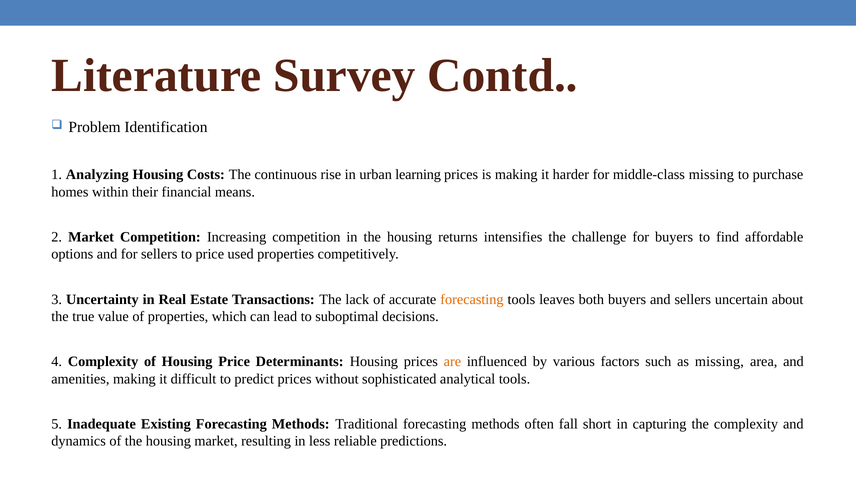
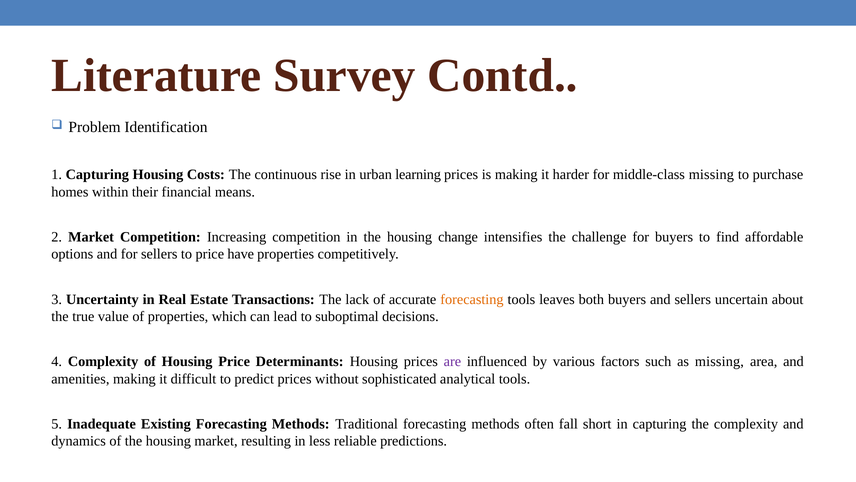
1 Analyzing: Analyzing -> Capturing (97, 174)
returns: returns -> change (458, 237)
used: used -> have (241, 254)
are colour: orange -> purple (452, 361)
